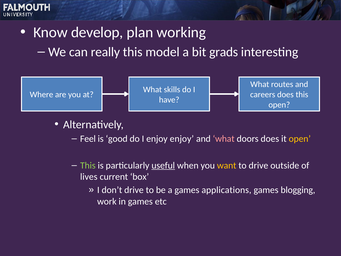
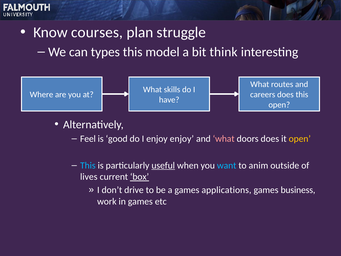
develop: develop -> courses (97, 32)
working: working -> struggle (181, 32)
really: really -> types (105, 52)
grads: grads -> think (224, 52)
This colour: light green -> light blue (88, 165)
want colour: yellow -> light blue (227, 165)
to drive: drive -> anim (258, 165)
box underline: none -> present (140, 177)
blogging: blogging -> business (298, 190)
